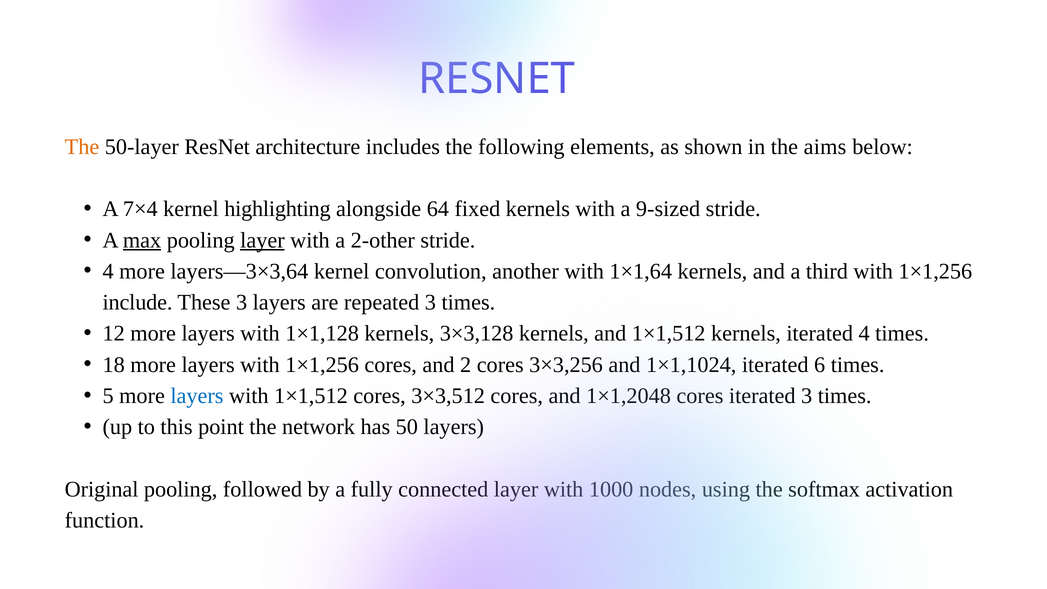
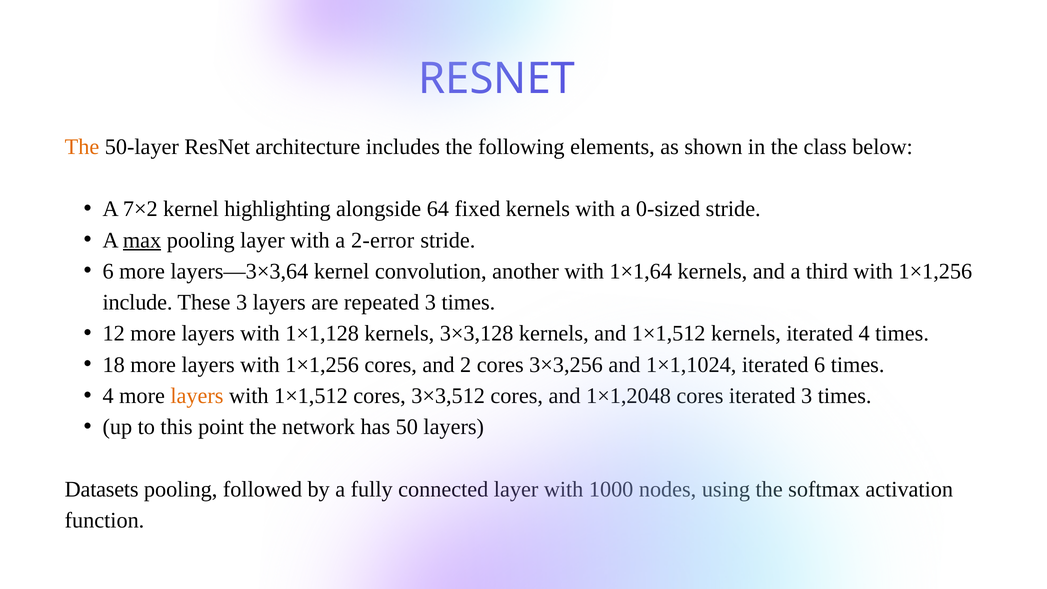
aims: aims -> class (825, 147)
7×4: 7×4 -> 7×2 (140, 209)
9-sized: 9-sized -> 0-sized (668, 209)
layer underline: present -> none (262, 240)
2-other: 2-other -> 2-error (383, 240)
4: 4 -> 6 (108, 271)
5: 5 -> 4 (108, 396)
layers colour: blue -> orange (197, 396)
Original: Original -> Datasets (102, 489)
